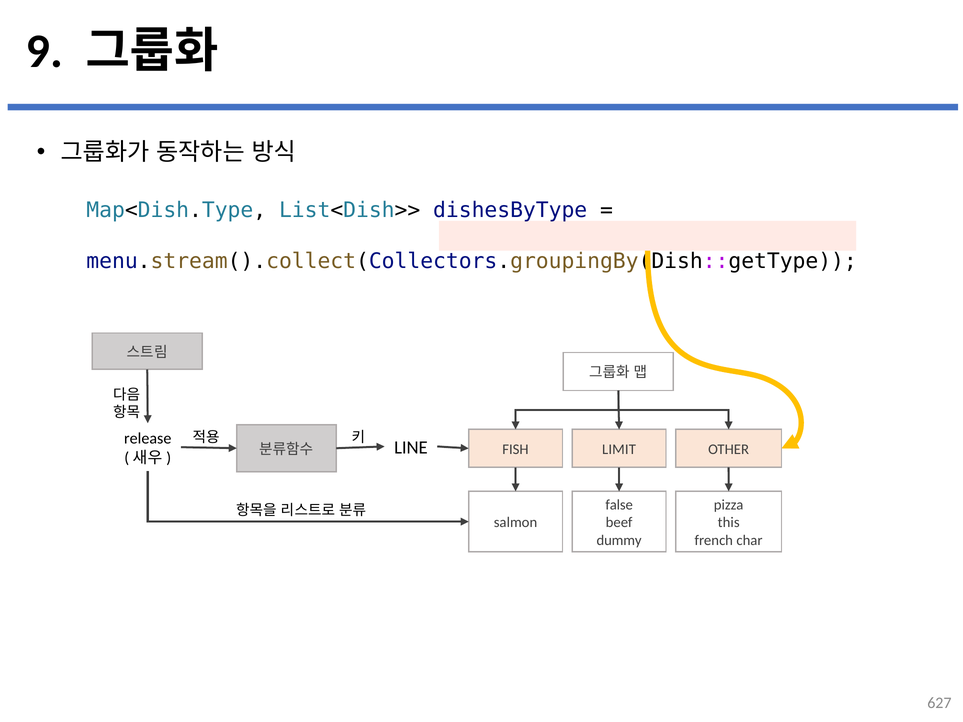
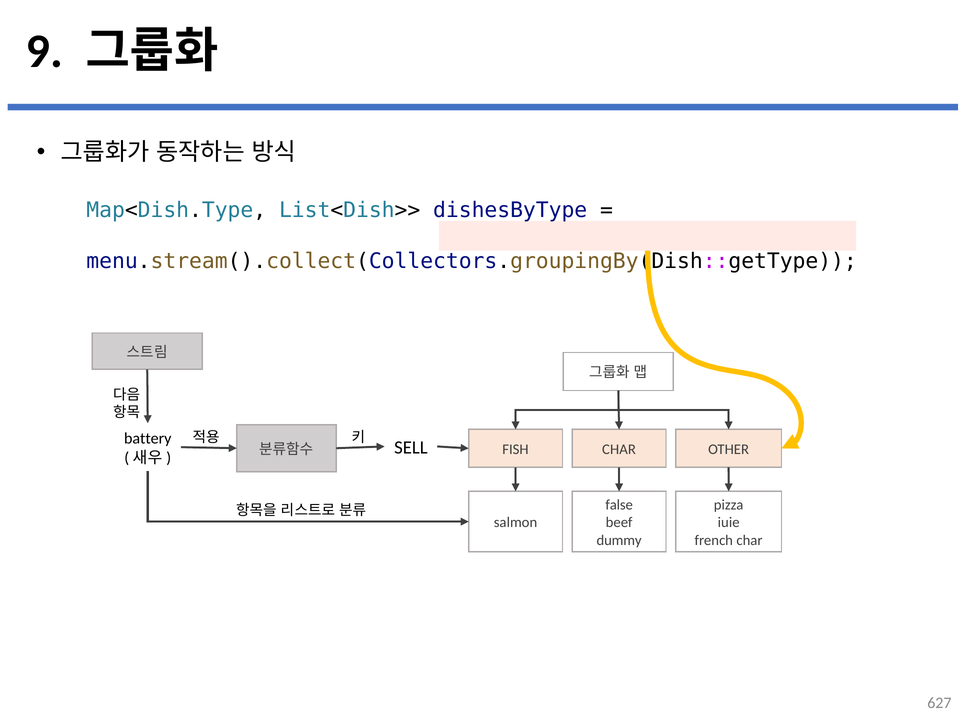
release: release -> battery (148, 439)
LINE: LINE -> SELL (411, 448)
FISH LIMIT: LIMIT -> CHAR (619, 450)
this: this -> iuie (729, 523)
